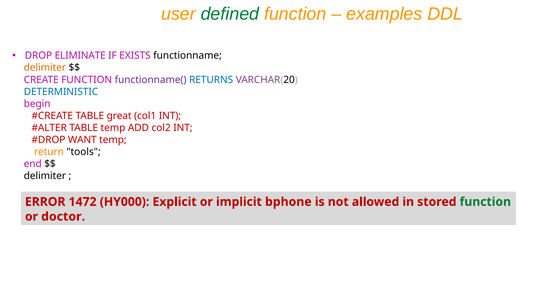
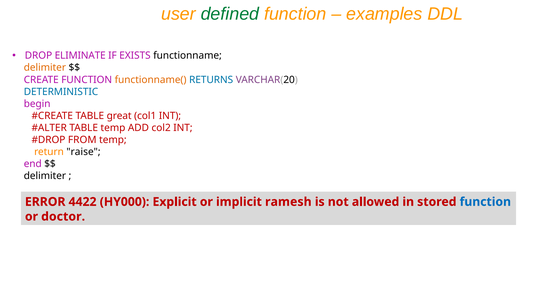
functionname( colour: purple -> orange (151, 80)
WANT: WANT -> FROM (82, 140)
tools: tools -> raise (84, 152)
1472: 1472 -> 4422 (83, 201)
bphone: bphone -> ramesh (288, 201)
function colour: green -> blue (485, 201)
